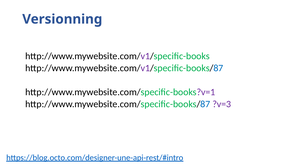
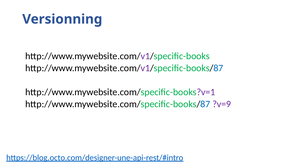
?v=3: ?v=3 -> ?v=9 (222, 104)
